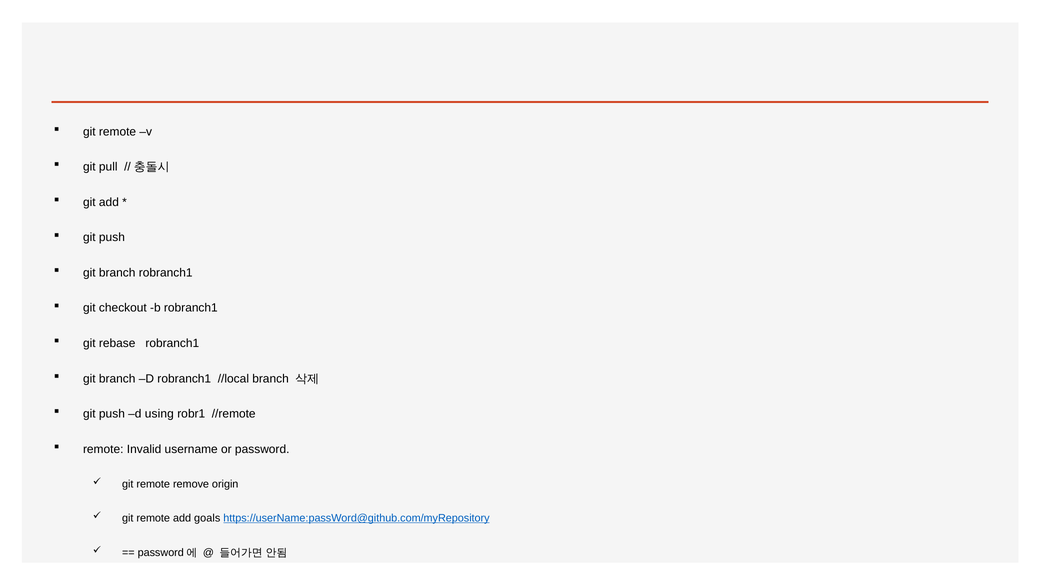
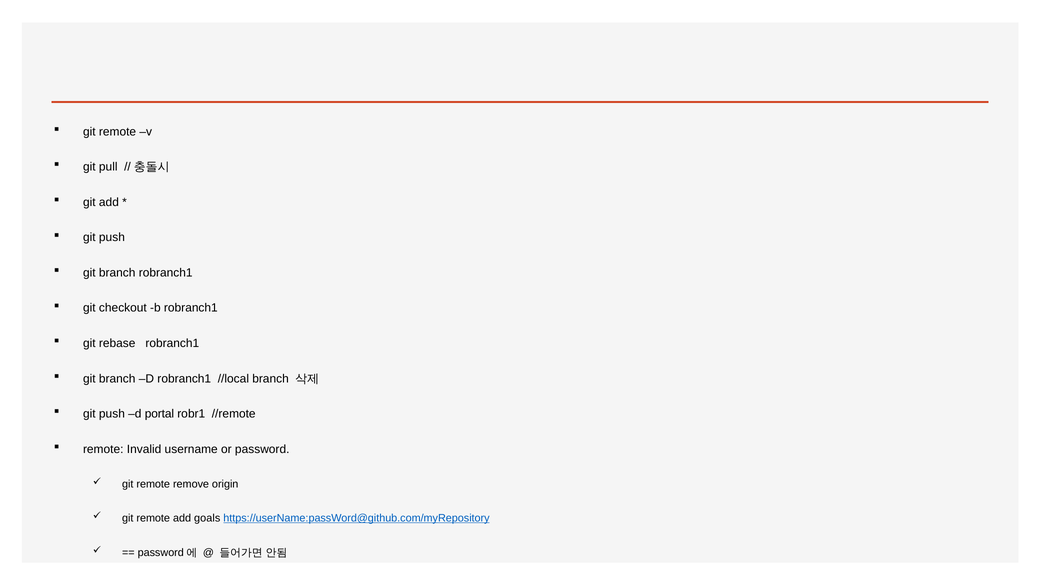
using: using -> portal (159, 414)
